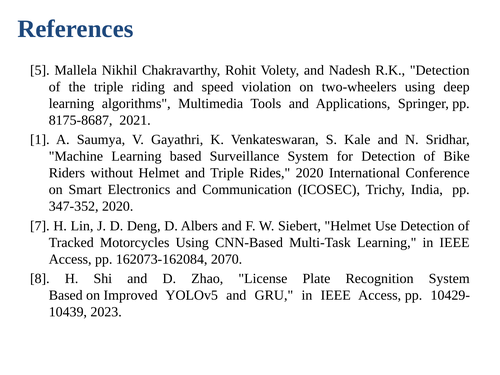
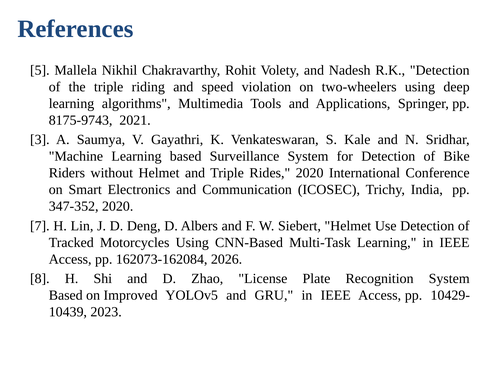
8175-8687: 8175-8687 -> 8175-9743 (81, 120)
1: 1 -> 3 (40, 140)
2070: 2070 -> 2026 (227, 259)
